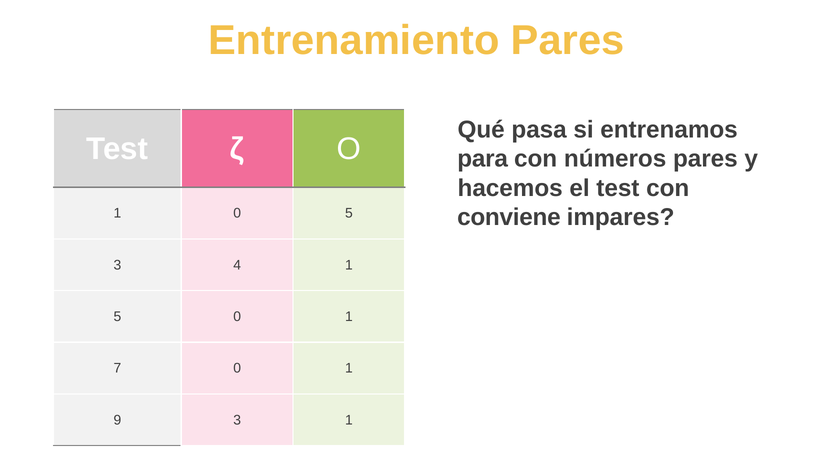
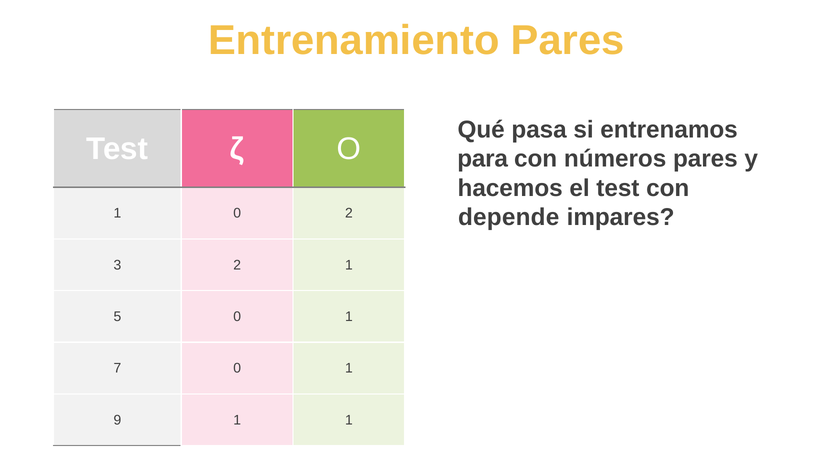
conviene: conviene -> depende (509, 217)
0 5: 5 -> 2 (349, 213)
3 4: 4 -> 2 (237, 265)
9 3: 3 -> 1 (237, 420)
